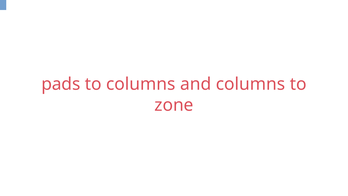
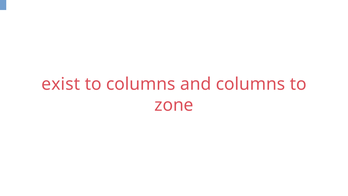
pads: pads -> exist (61, 84)
